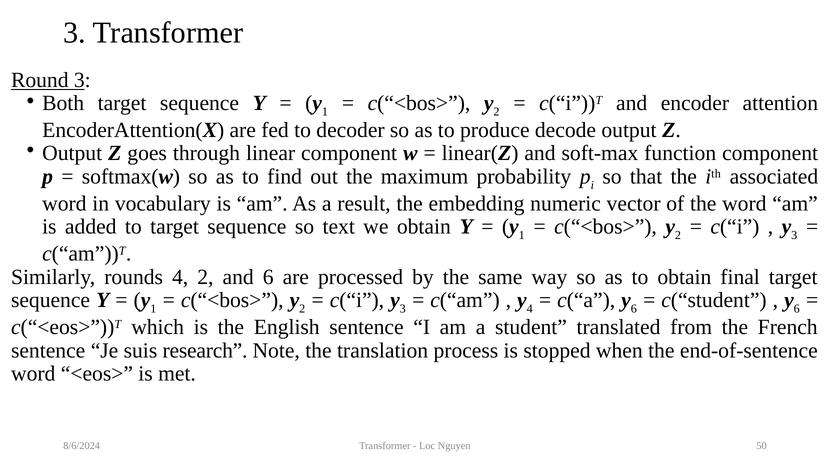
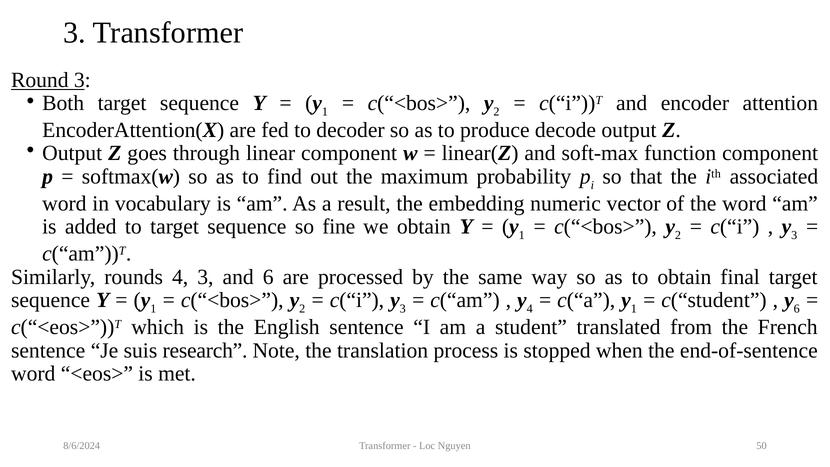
text: text -> fine (339, 227)
4 2: 2 -> 3 (205, 277)
c(“a y 6: 6 -> 1 (634, 309)
